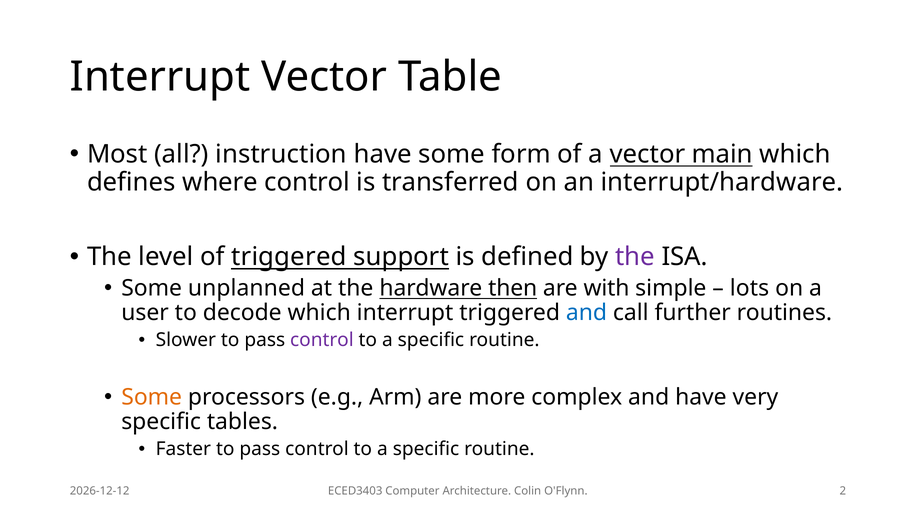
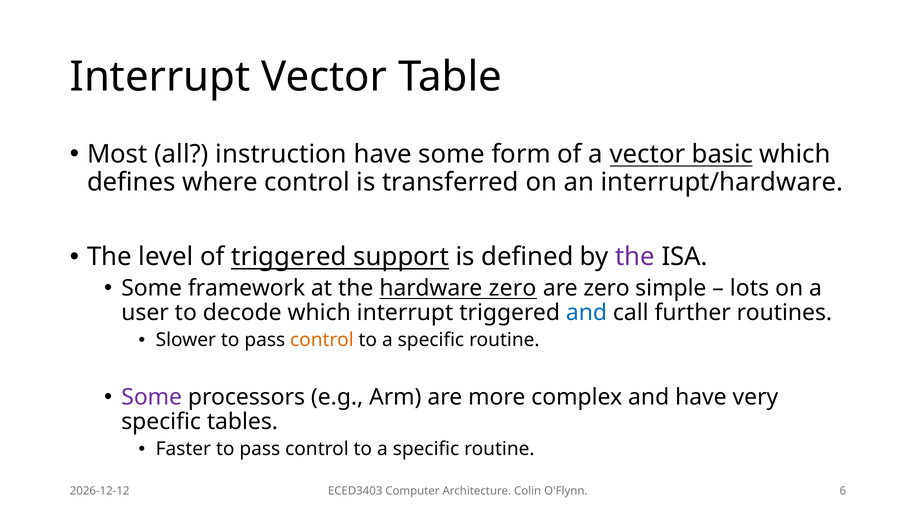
main: main -> basic (722, 154)
unplanned: unplanned -> framework (247, 288)
hardware then: then -> zero (512, 288)
are with: with -> zero (607, 288)
control colour: purple -> orange (322, 340)
Some colour: orange -> purple (152, 397)
2: 2 -> 6 (843, 491)
